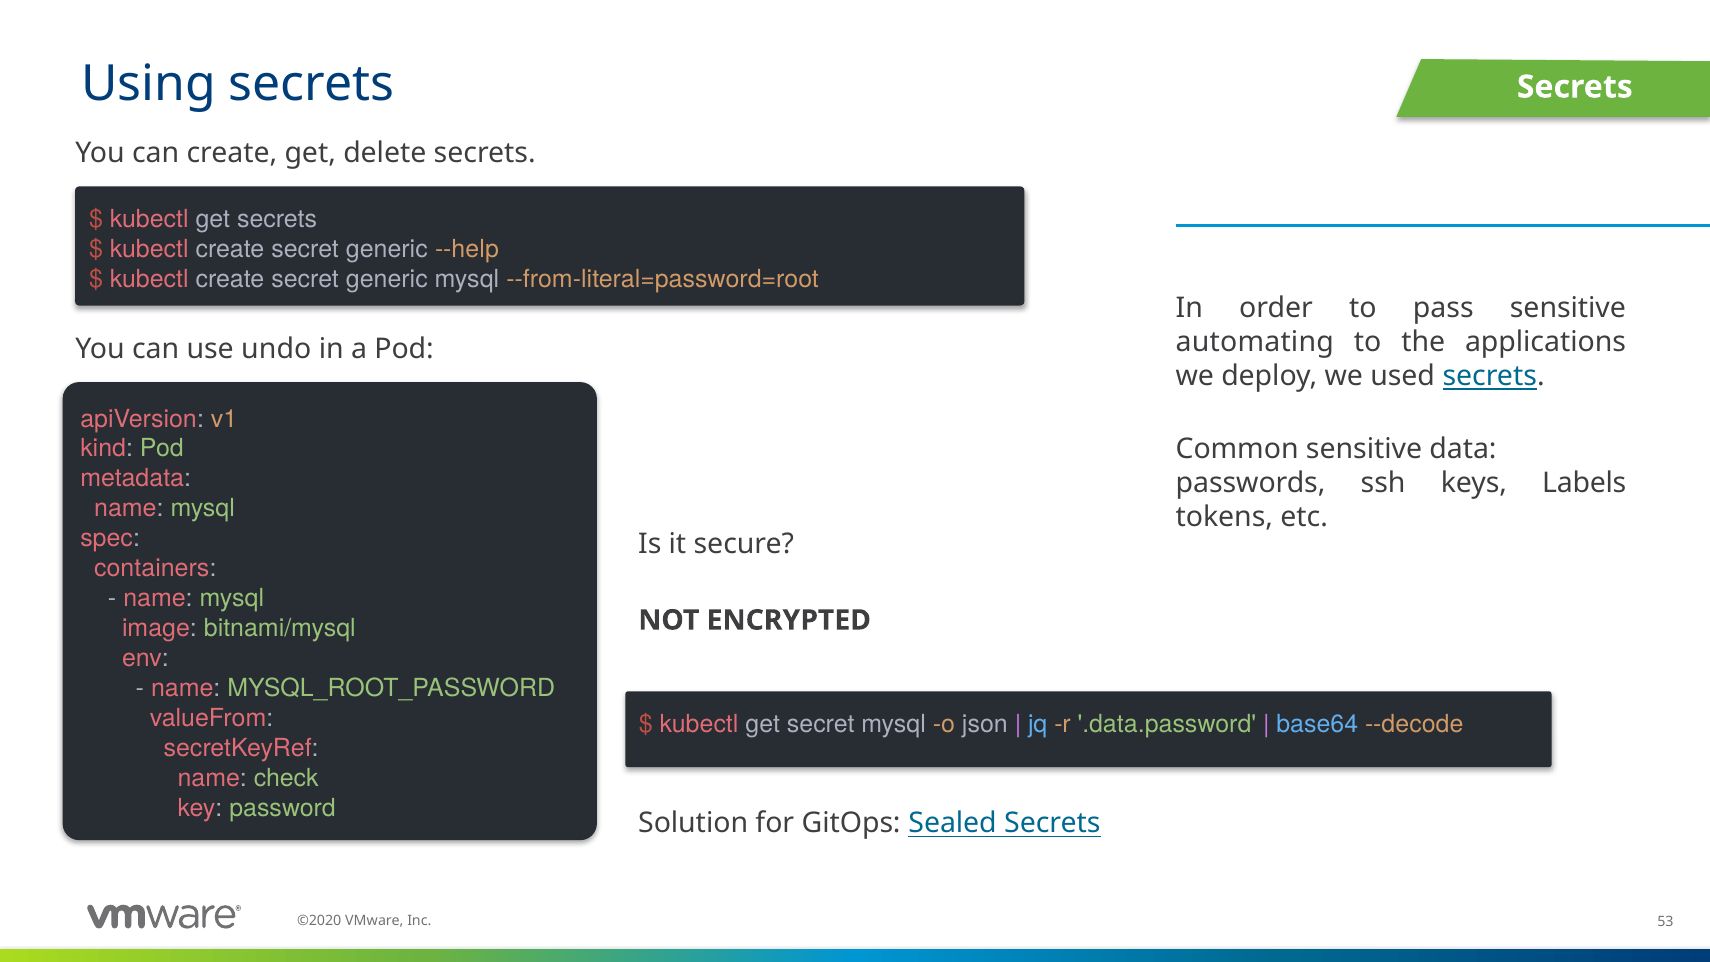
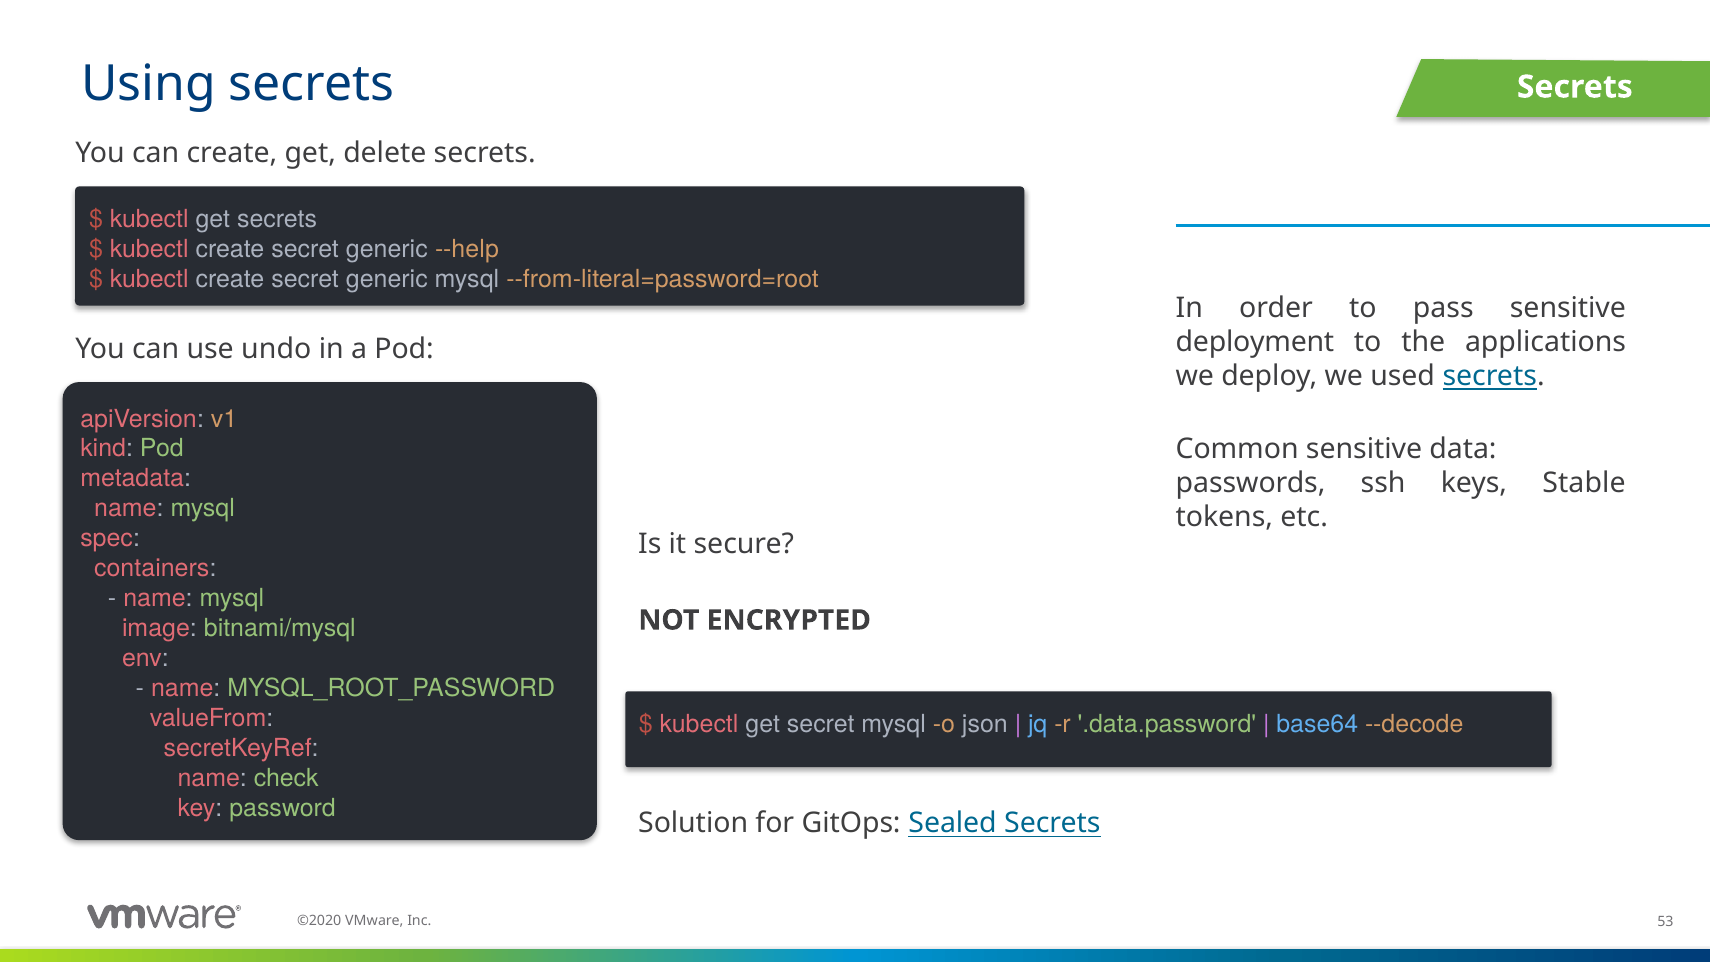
automating: automating -> deployment (1255, 342)
Labels: Labels -> Stable (1584, 483)
